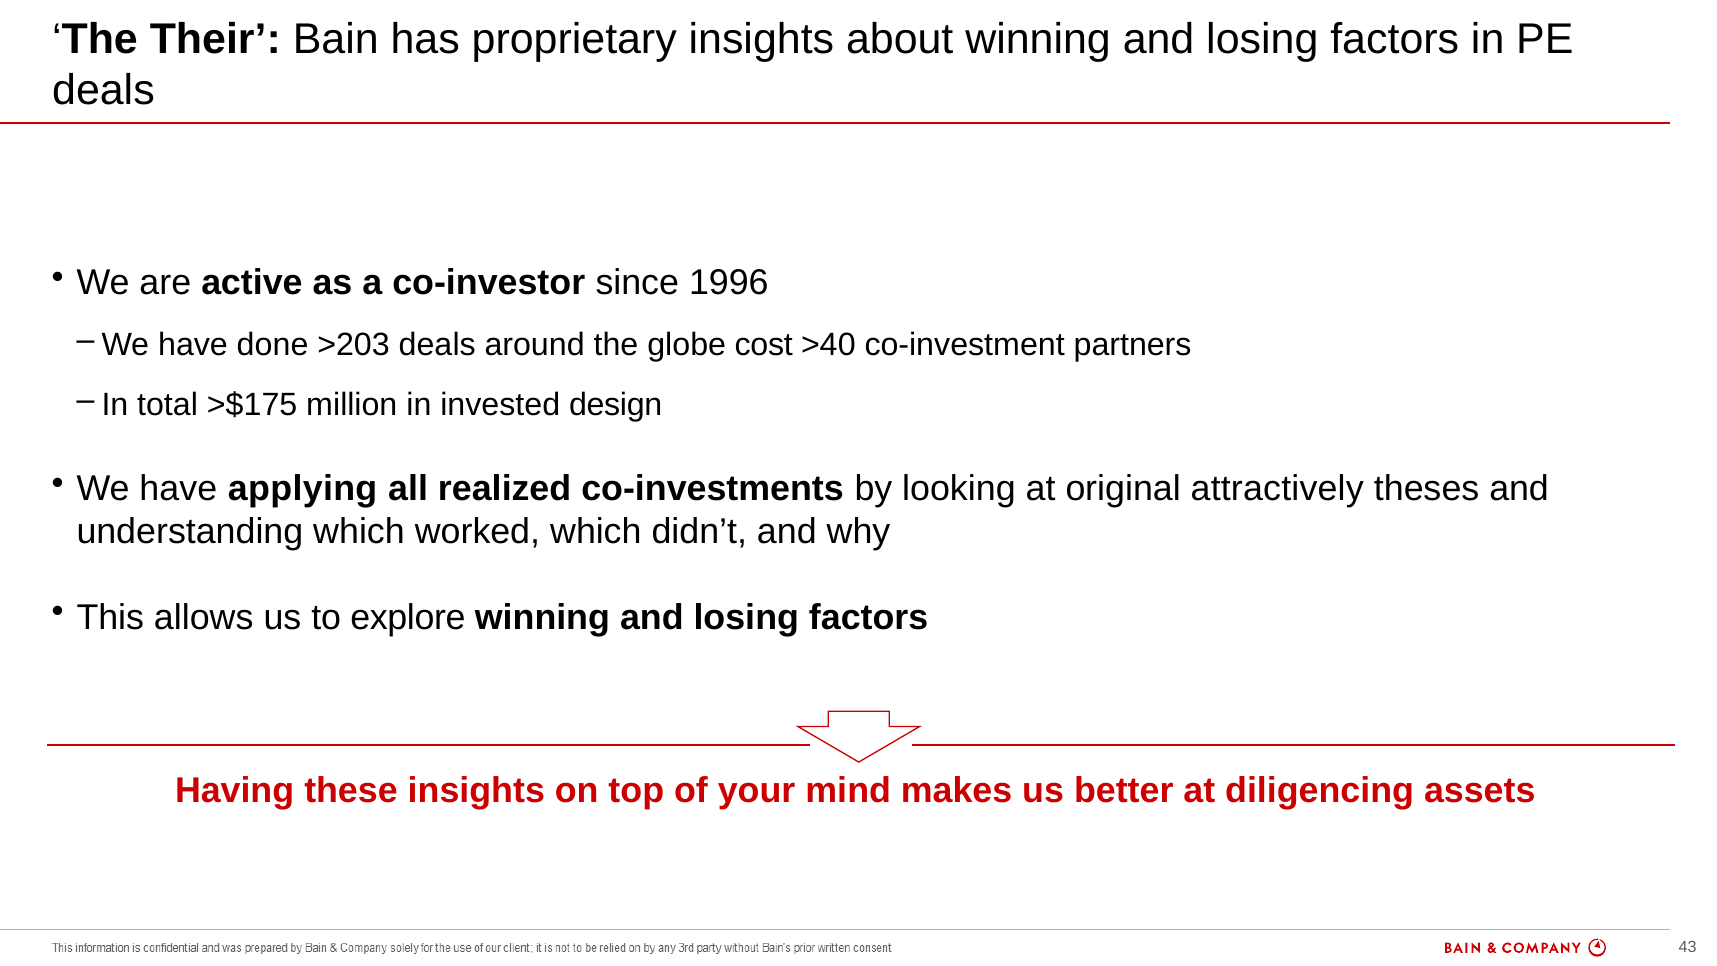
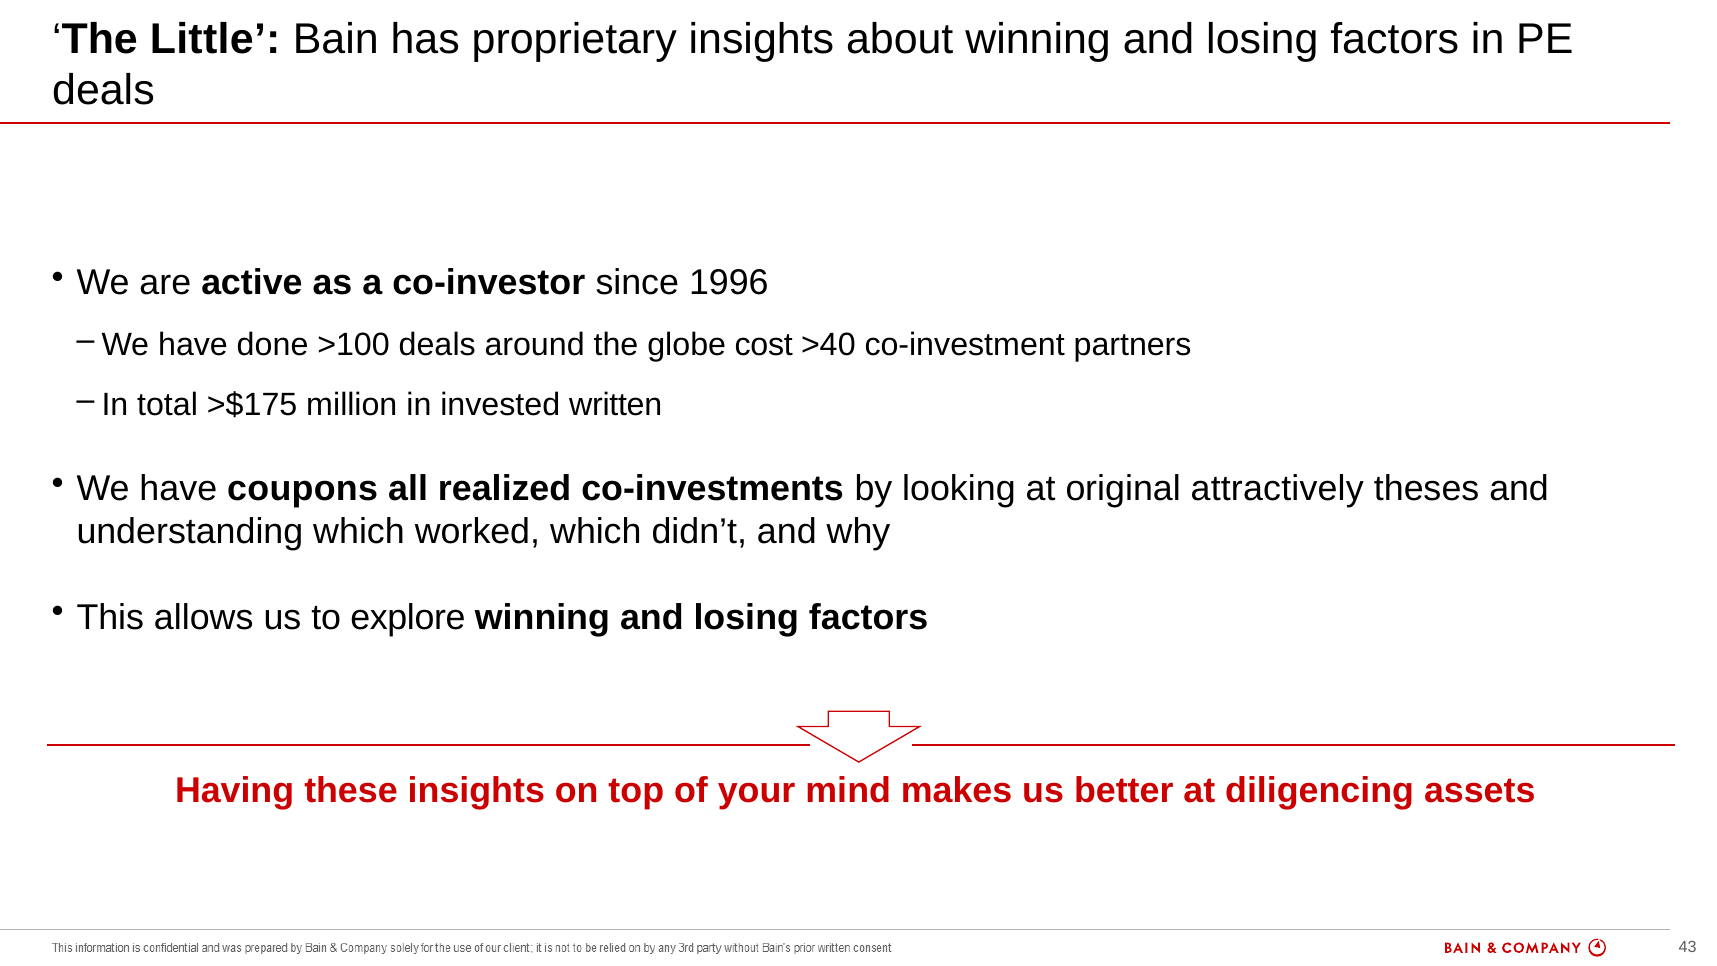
Their: Their -> Little (215, 39)
>203: >203 -> >100 (354, 345)
design: design -> written (616, 405)
applying: applying -> coupons (303, 489)
